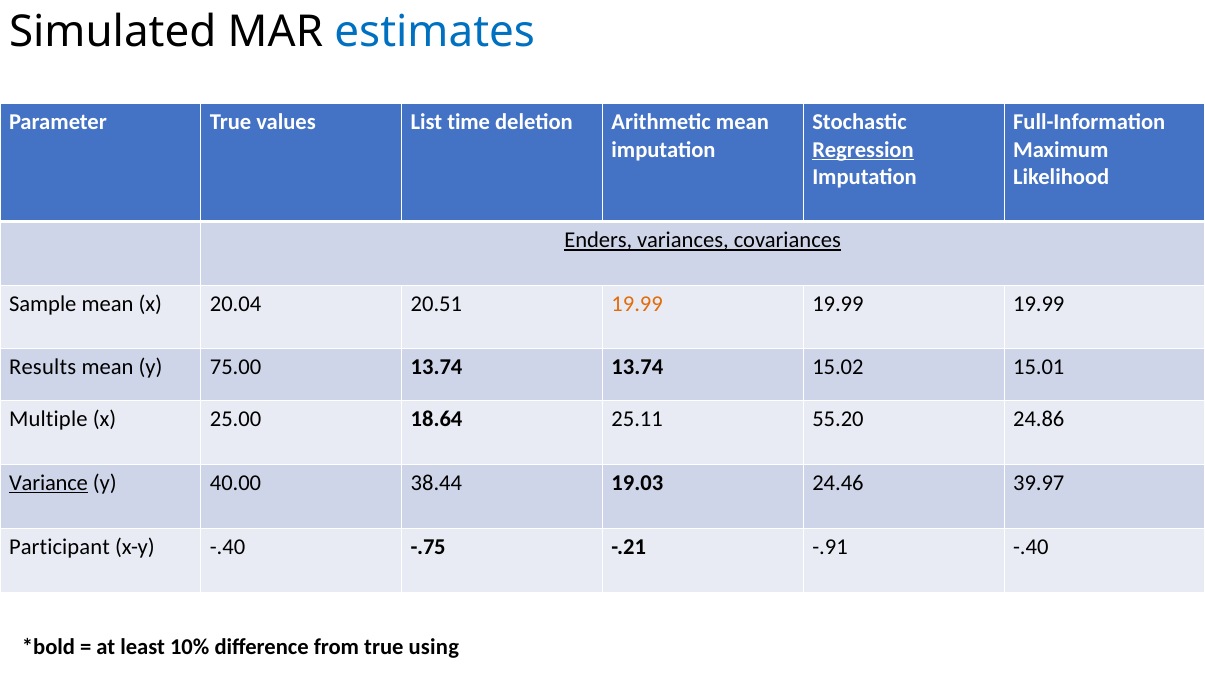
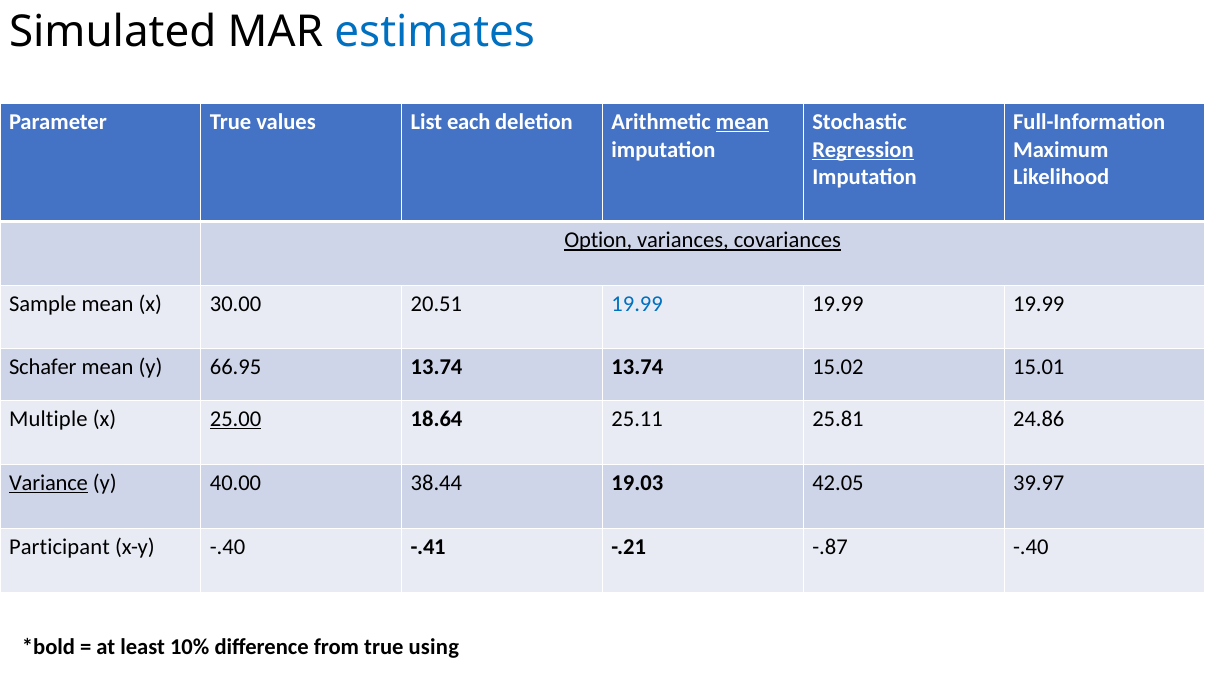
time: time -> each (469, 122)
mean underline: none -> present (742, 122)
Enders: Enders -> Option (598, 240)
20.04: 20.04 -> 30.00 (236, 304)
19.99 colour: orange -> blue (637, 304)
Results: Results -> Schafer (43, 367)
75.00: 75.00 -> 66.95 (236, 367)
25.00 underline: none -> present (236, 419)
55.20: 55.20 -> 25.81 (838, 419)
24.46: 24.46 -> 42.05 (838, 483)
-.75: -.75 -> -.41 (428, 547)
-.91: -.91 -> -.87 (830, 547)
